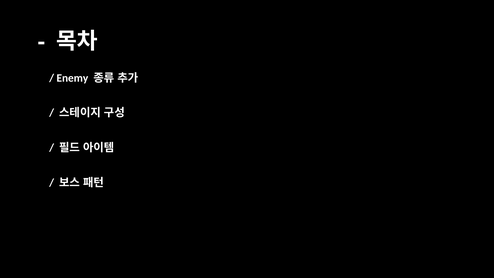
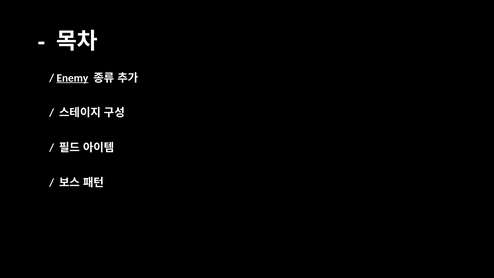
Enemy underline: none -> present (72, 78)
